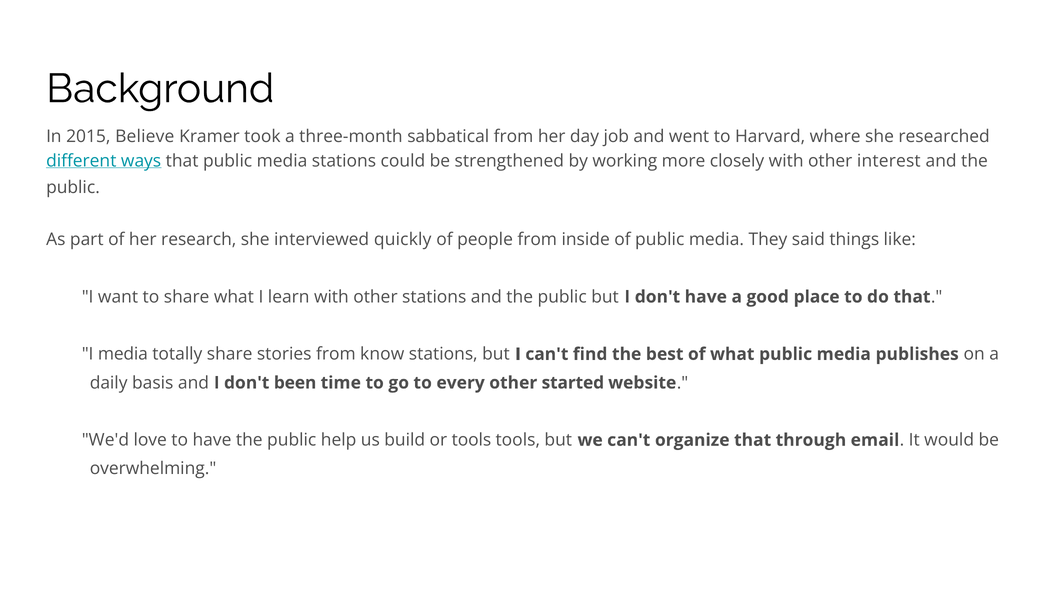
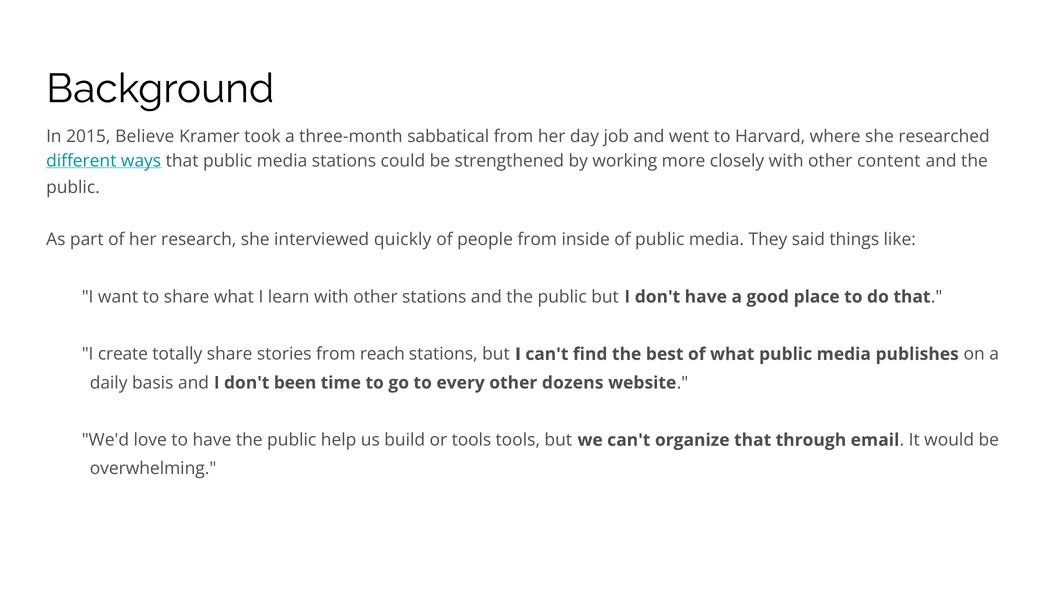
interest: interest -> content (889, 161)
I media: media -> create (123, 354)
know: know -> reach (382, 354)
started: started -> dozens (573, 383)
